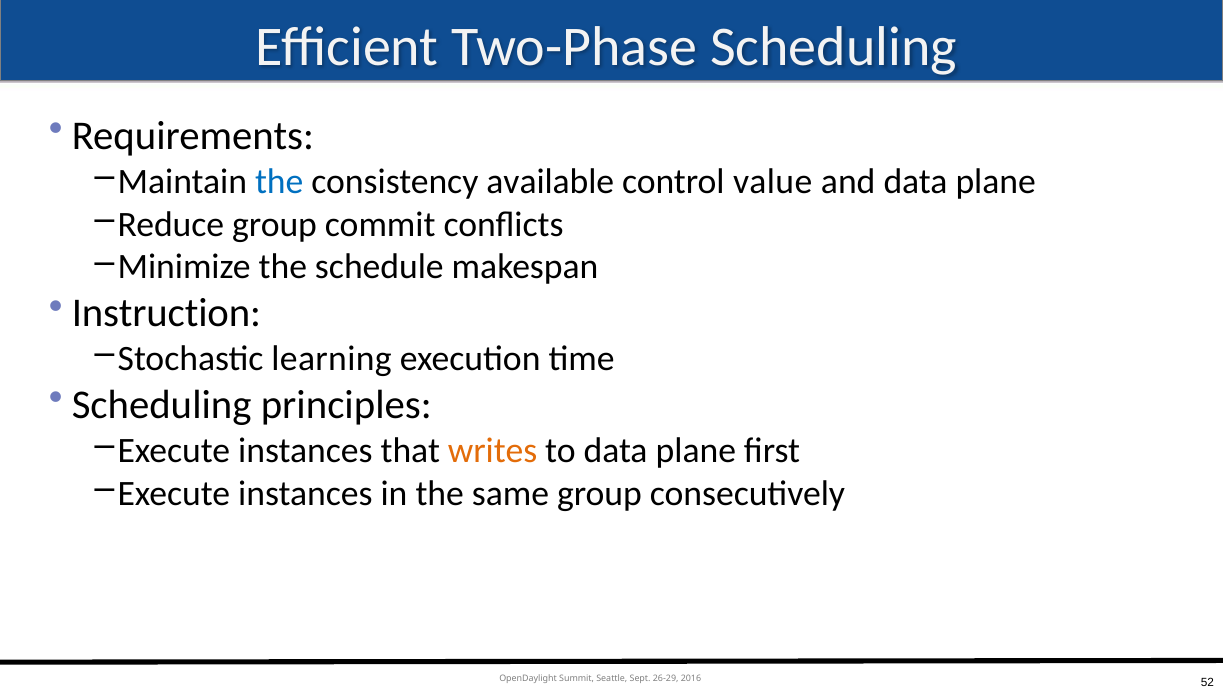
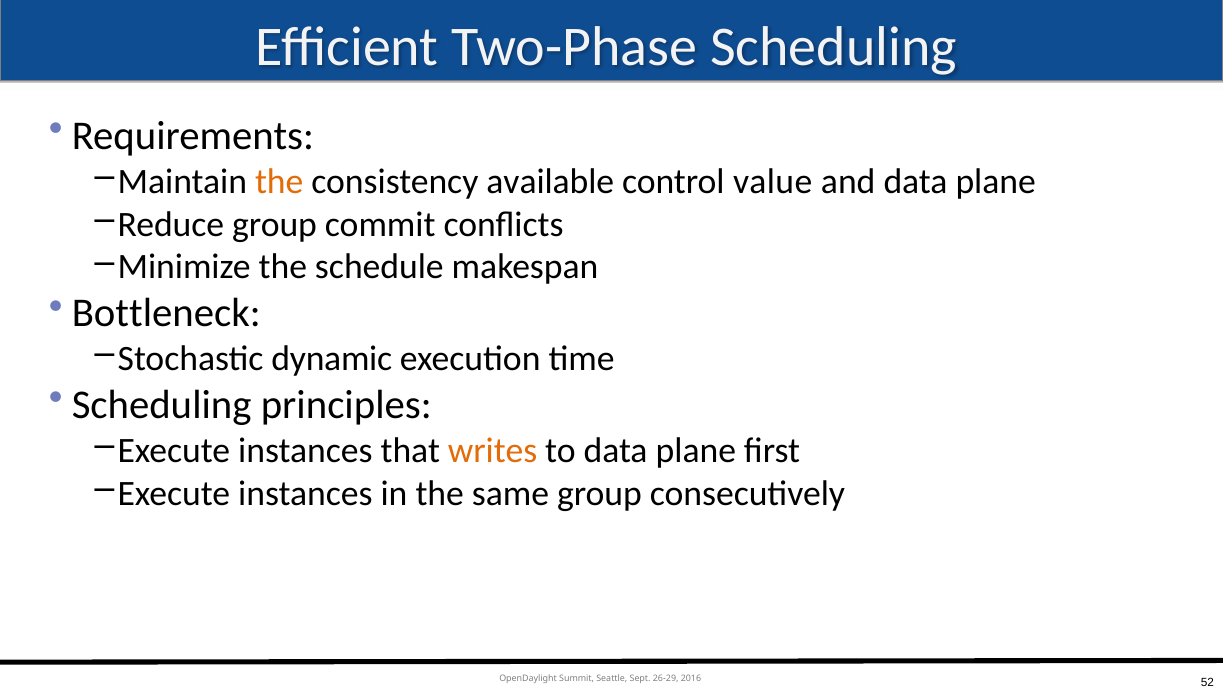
the colour: blue -> orange (279, 181)
Instruction: Instruction -> Bottleneck (166, 313)
learning: learning -> dynamic (332, 359)
